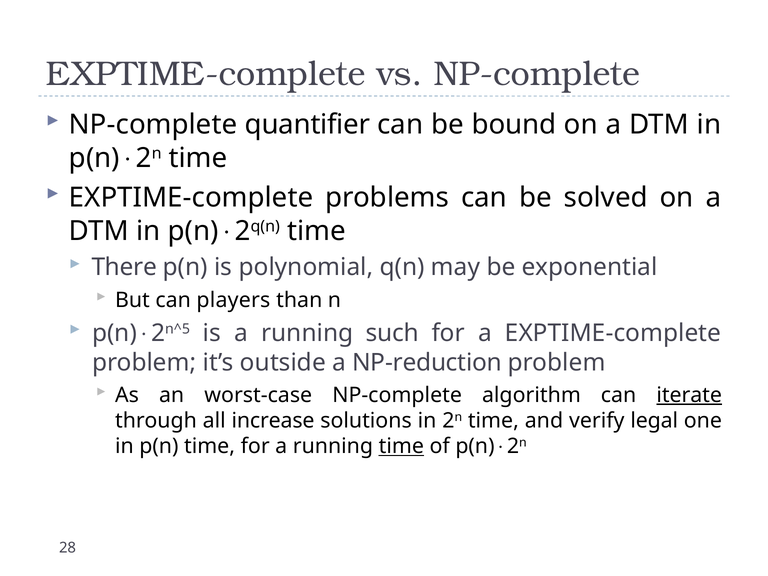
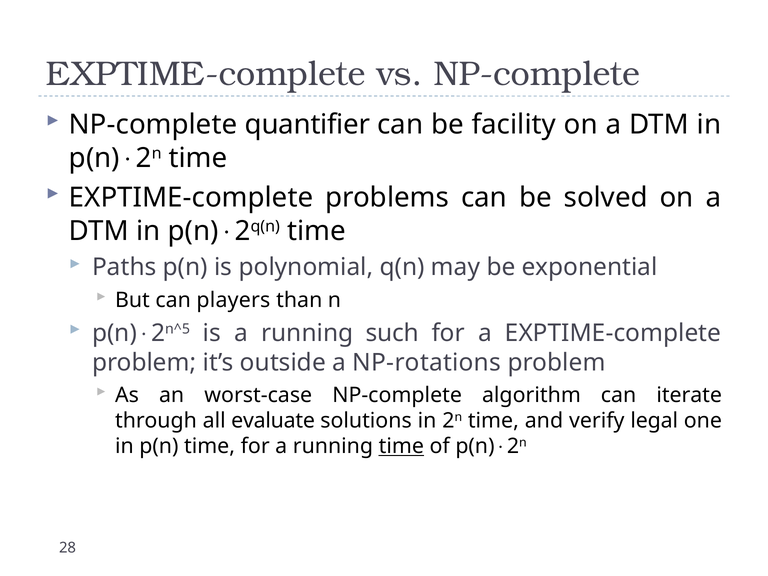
bound: bound -> facility (514, 125)
There: There -> Paths (124, 267)
NP-reduction: NP-reduction -> NP-rotations (427, 362)
iterate underline: present -> none (689, 395)
increase: increase -> evaluate (273, 421)
